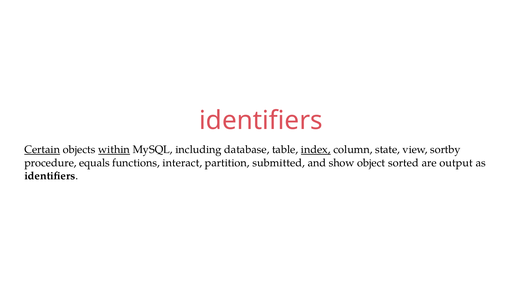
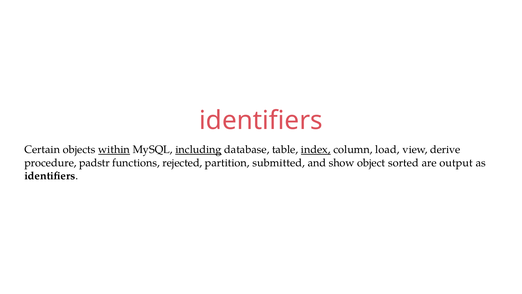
Certain underline: present -> none (42, 150)
including underline: none -> present (198, 150)
state: state -> load (387, 150)
sortby: sortby -> derive (445, 150)
equals: equals -> padstr (94, 163)
interact: interact -> rejected (182, 163)
